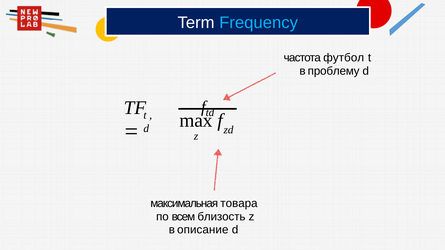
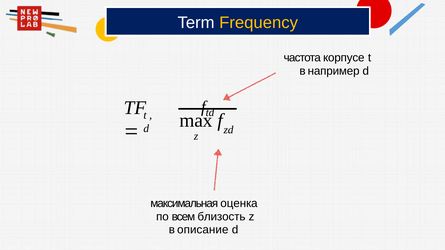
Frequency colour: light blue -> yellow (259, 23)
футбол: футбол -> корпусе (344, 58)
проблему: проблему -> например (334, 71)
товара: товара -> оценка (239, 203)
